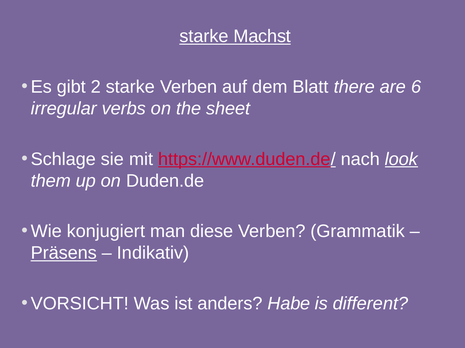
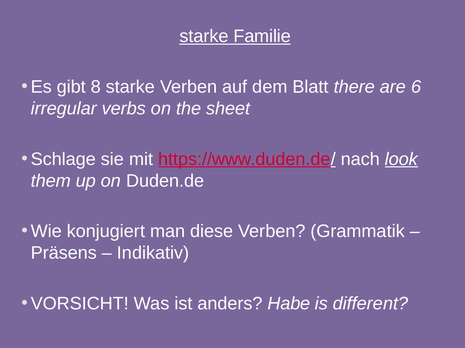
Machst: Machst -> Familie (262, 36)
gibt 2: 2 -> 8 (96, 87)
Präsens underline: present -> none (64, 254)
